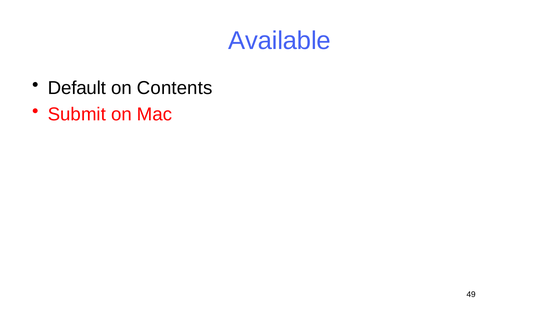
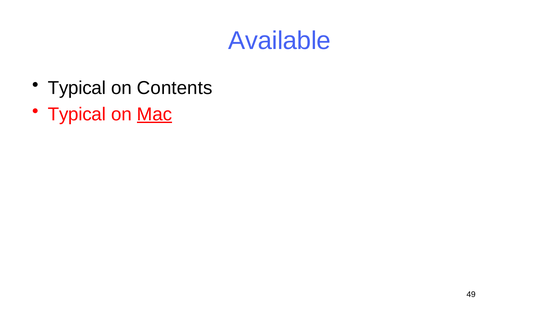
Default: Default -> Typical (77, 88)
Submit: Submit -> Typical (77, 114)
Mac underline: none -> present (155, 114)
